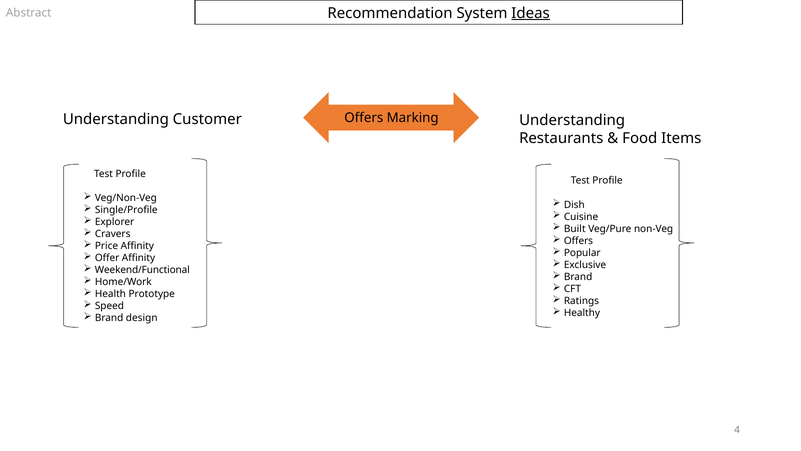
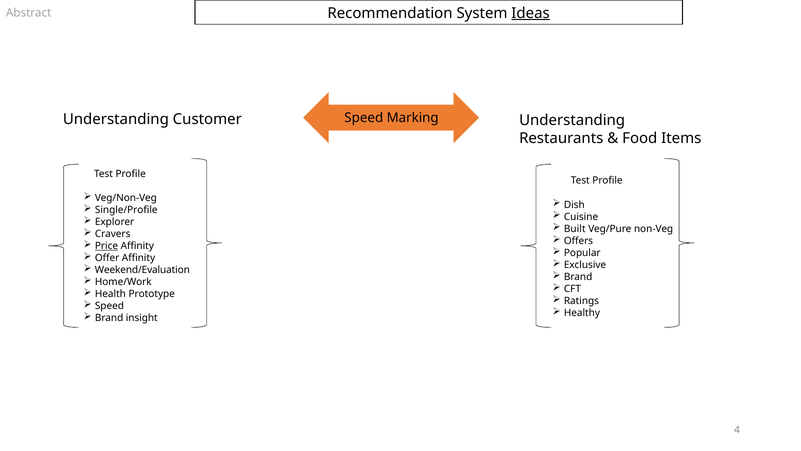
Offers: Offers -> Speed (364, 118)
Price underline: none -> present (107, 246)
Weekend/Functional: Weekend/Functional -> Weekend/Evaluation (142, 270)
design: design -> insight (142, 318)
